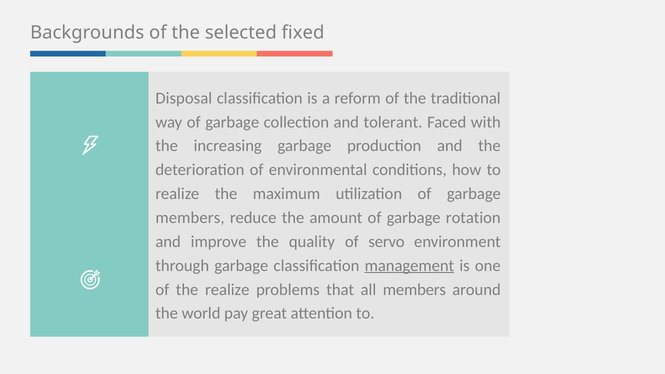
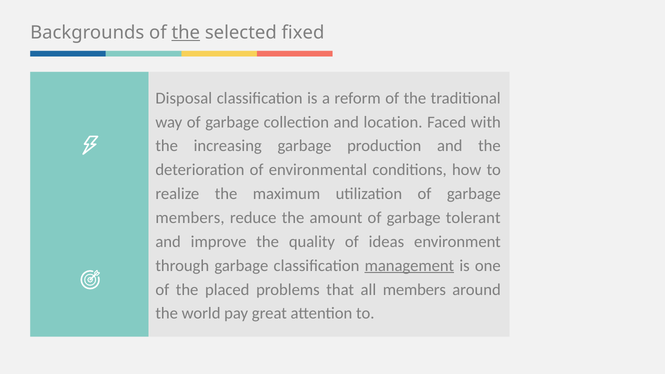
the underline: none -> present (186, 33)
tolerant: tolerant -> location (393, 122)
rotation: rotation -> tolerant (473, 218)
servo: servo -> ideas (386, 242)
the realize: realize -> placed (227, 290)
